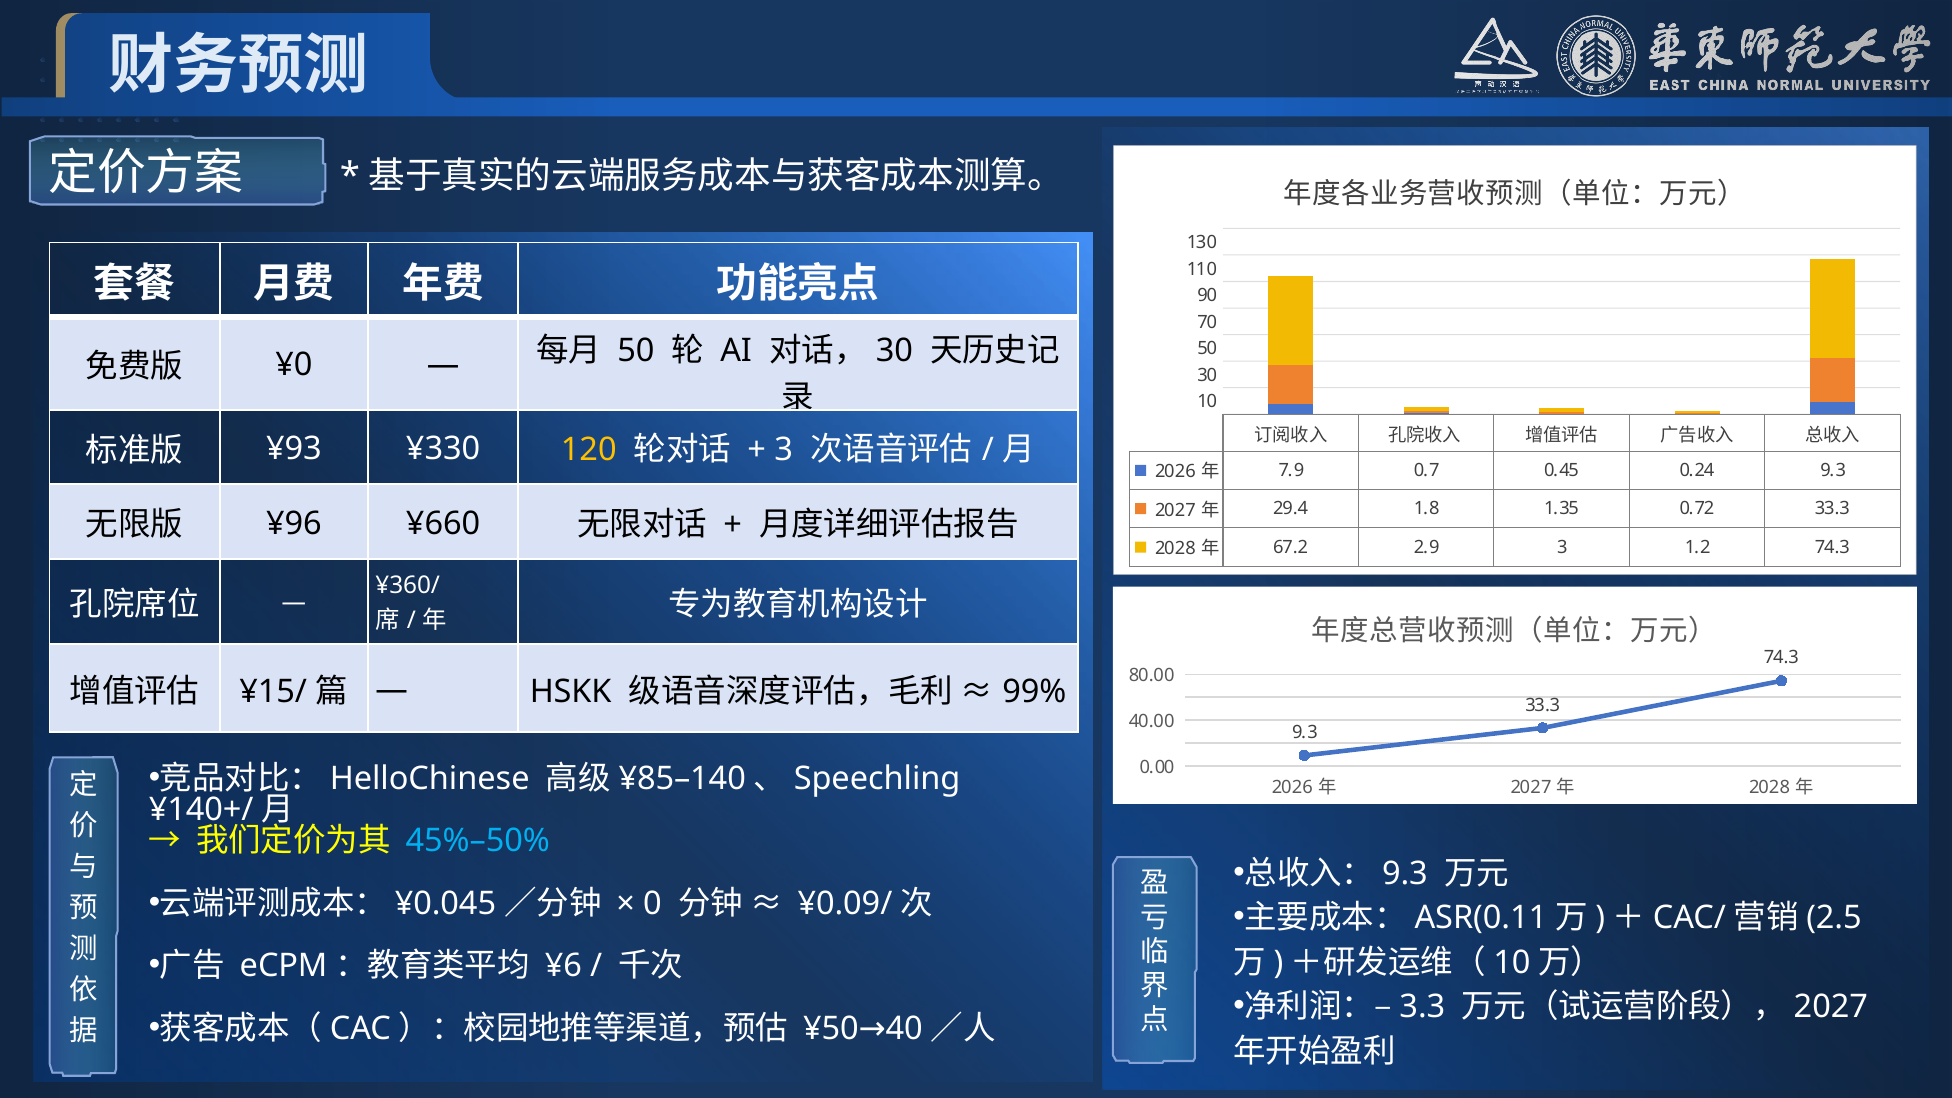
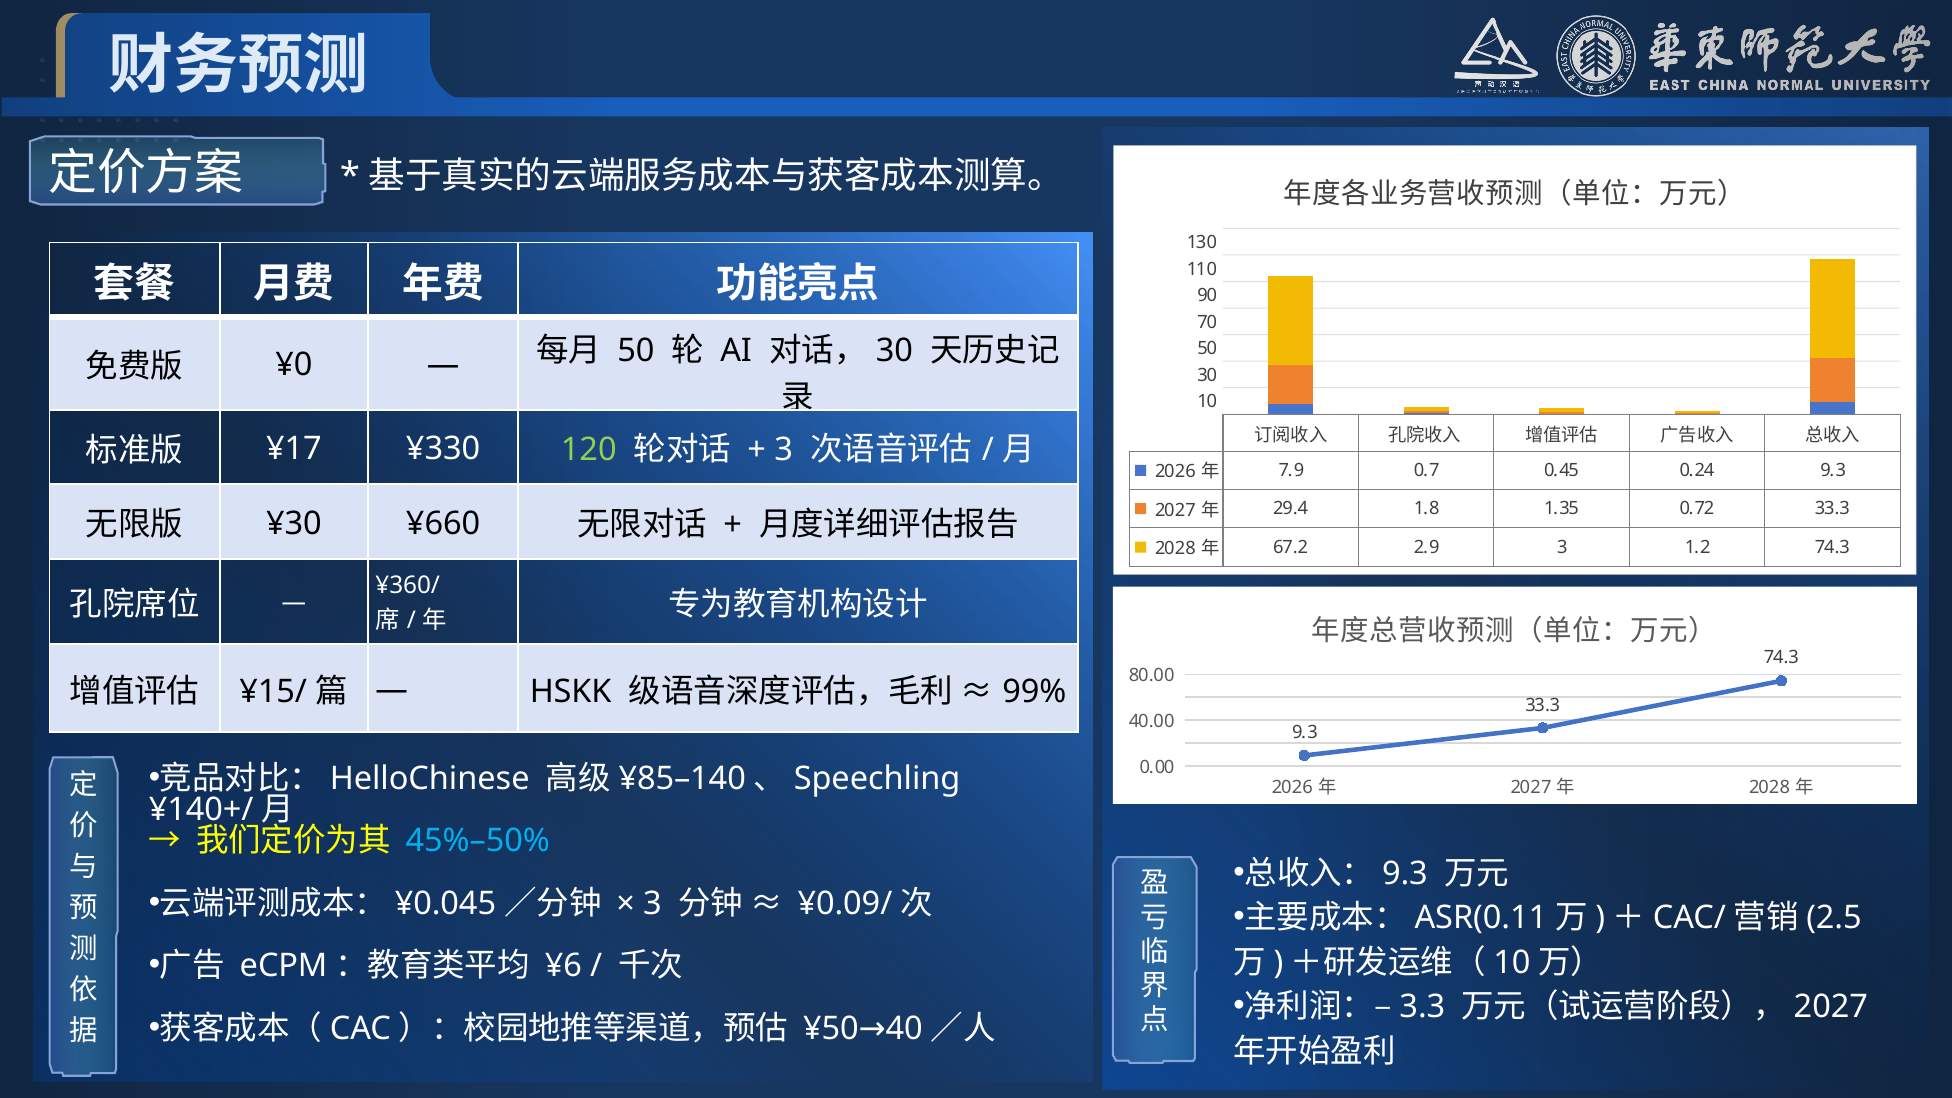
¥93: ¥93 -> ¥17 (294, 449)
120 colour: yellow -> light green (589, 450)
¥96: ¥96 -> ¥30 (294, 523)
0: 0 -> 3 (652, 904)
